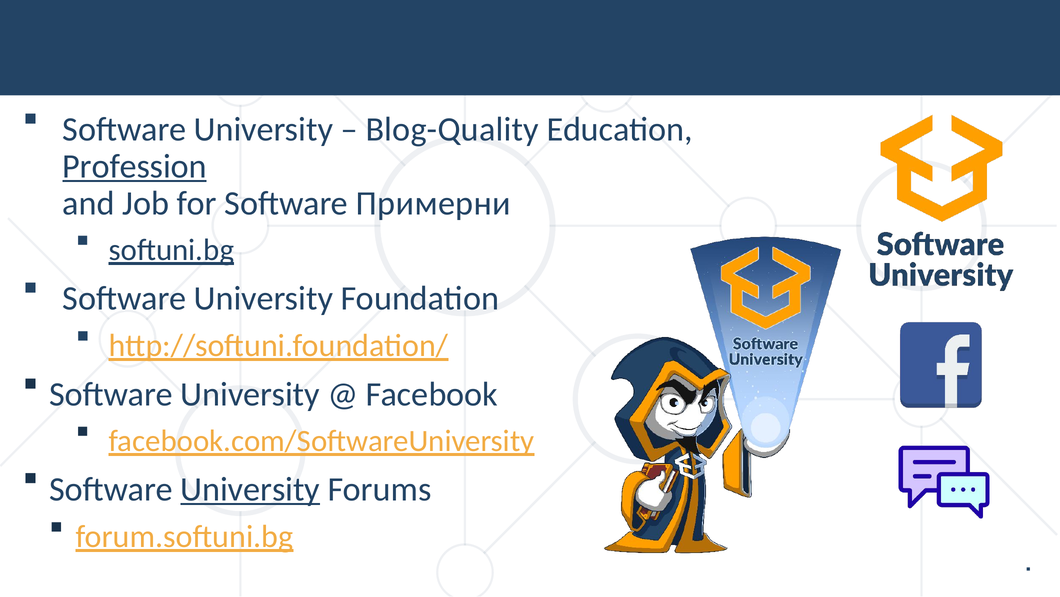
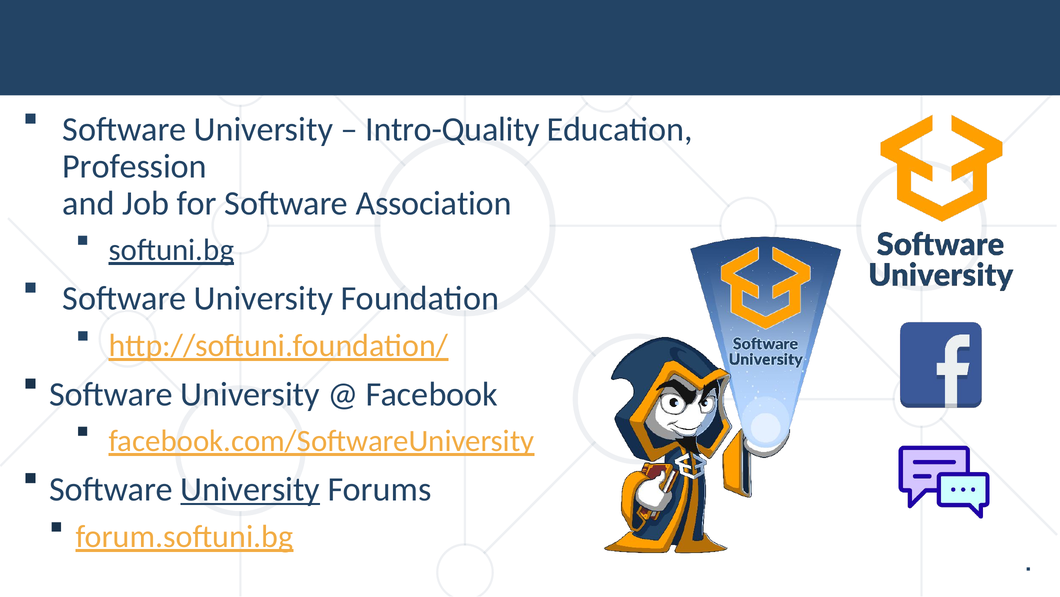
Blog-Quality: Blog-Quality -> Intro-Quality (452, 129)
Profession underline: present -> none (135, 166)
Примерни: Примерни -> Association (434, 203)
